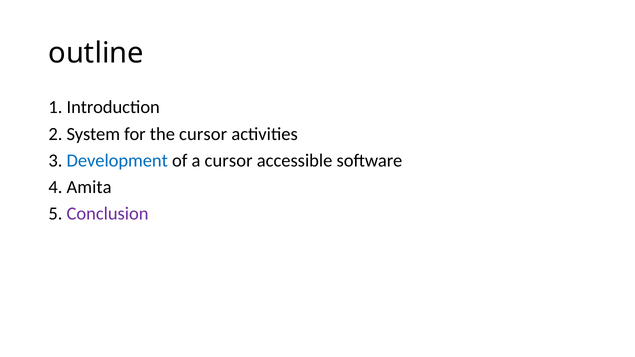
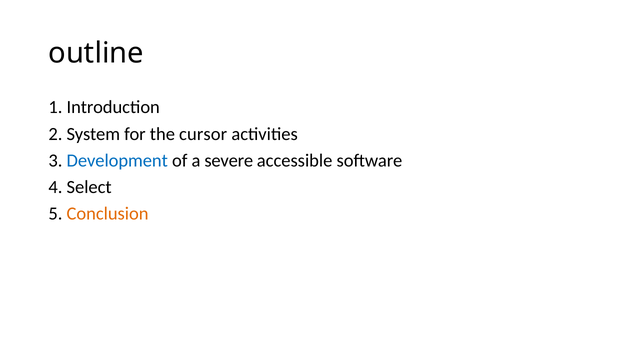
a cursor: cursor -> severe (229, 161)
Amita: Amita -> Select (89, 187)
Conclusion colour: purple -> orange (108, 214)
